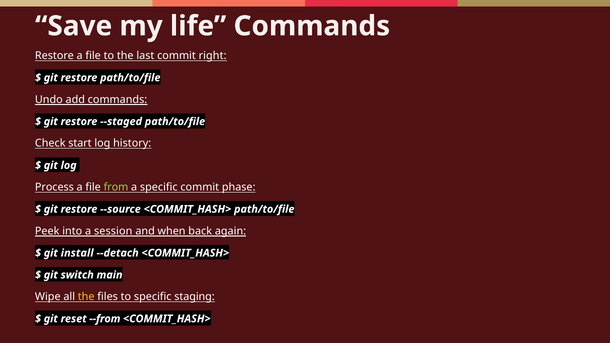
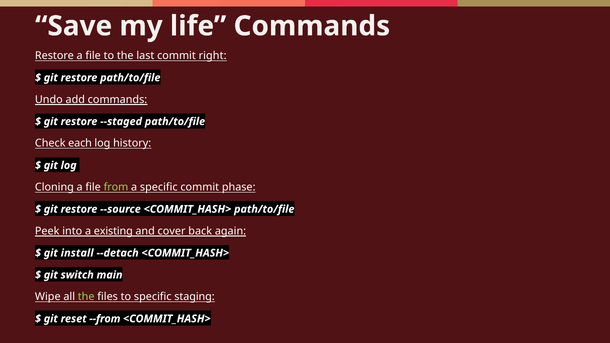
start: start -> each (80, 143)
Process: Process -> Cloning (54, 187)
session: session -> existing (113, 231)
when: when -> cover (172, 231)
the colour: yellow -> light green (86, 297)
